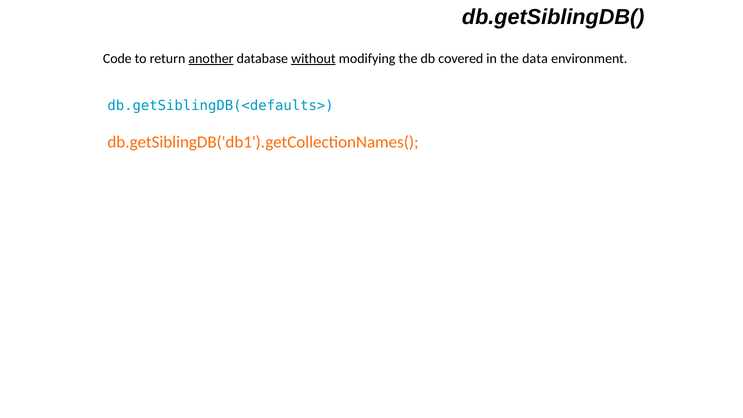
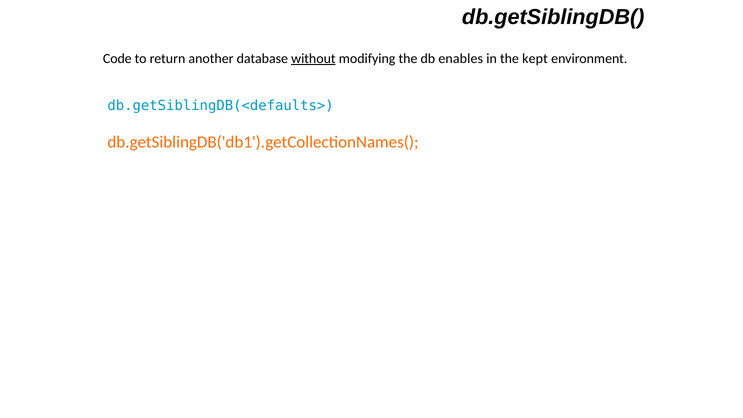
another underline: present -> none (211, 59)
covered: covered -> enables (461, 59)
data: data -> kept (535, 59)
